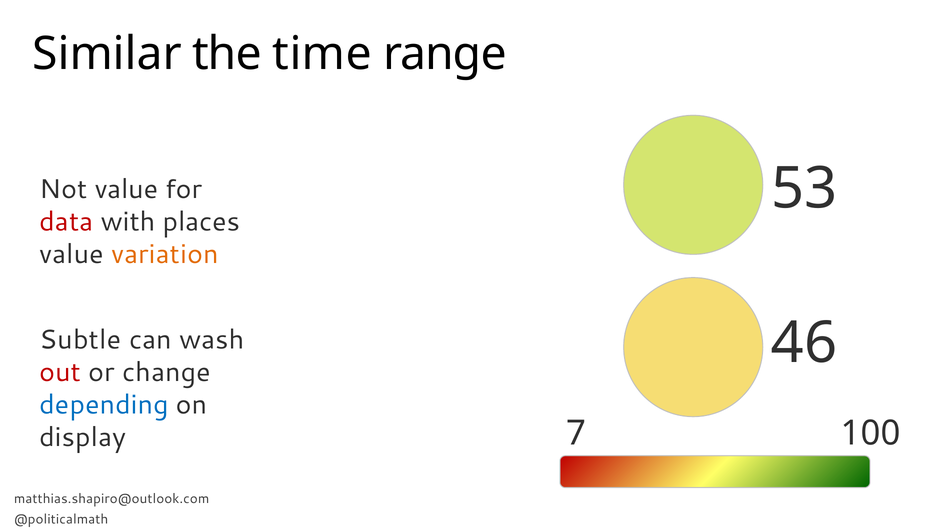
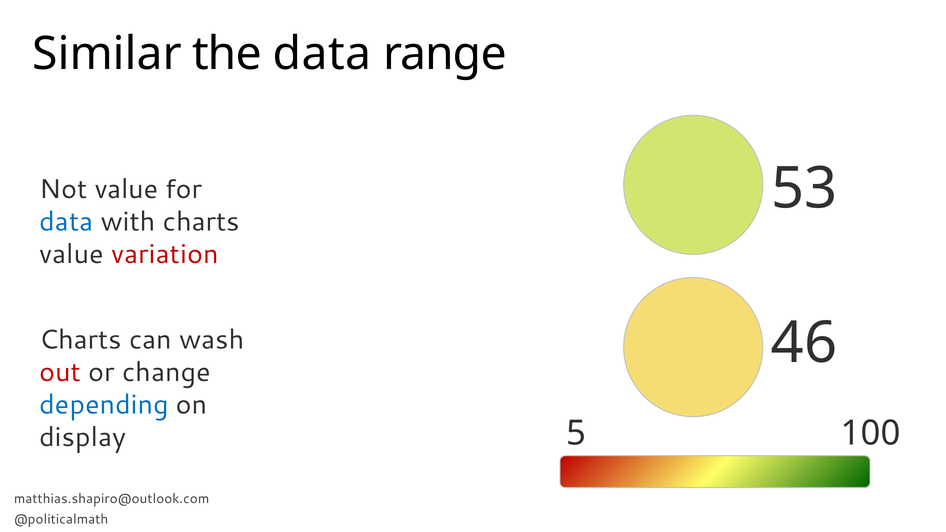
the time: time -> data (322, 54)
data colour: red -> blue (66, 222)
with places: places -> charts (201, 222)
variation colour: orange -> red (165, 254)
Subtle: Subtle -> Charts (81, 340)
7: 7 -> 5 (576, 433)
